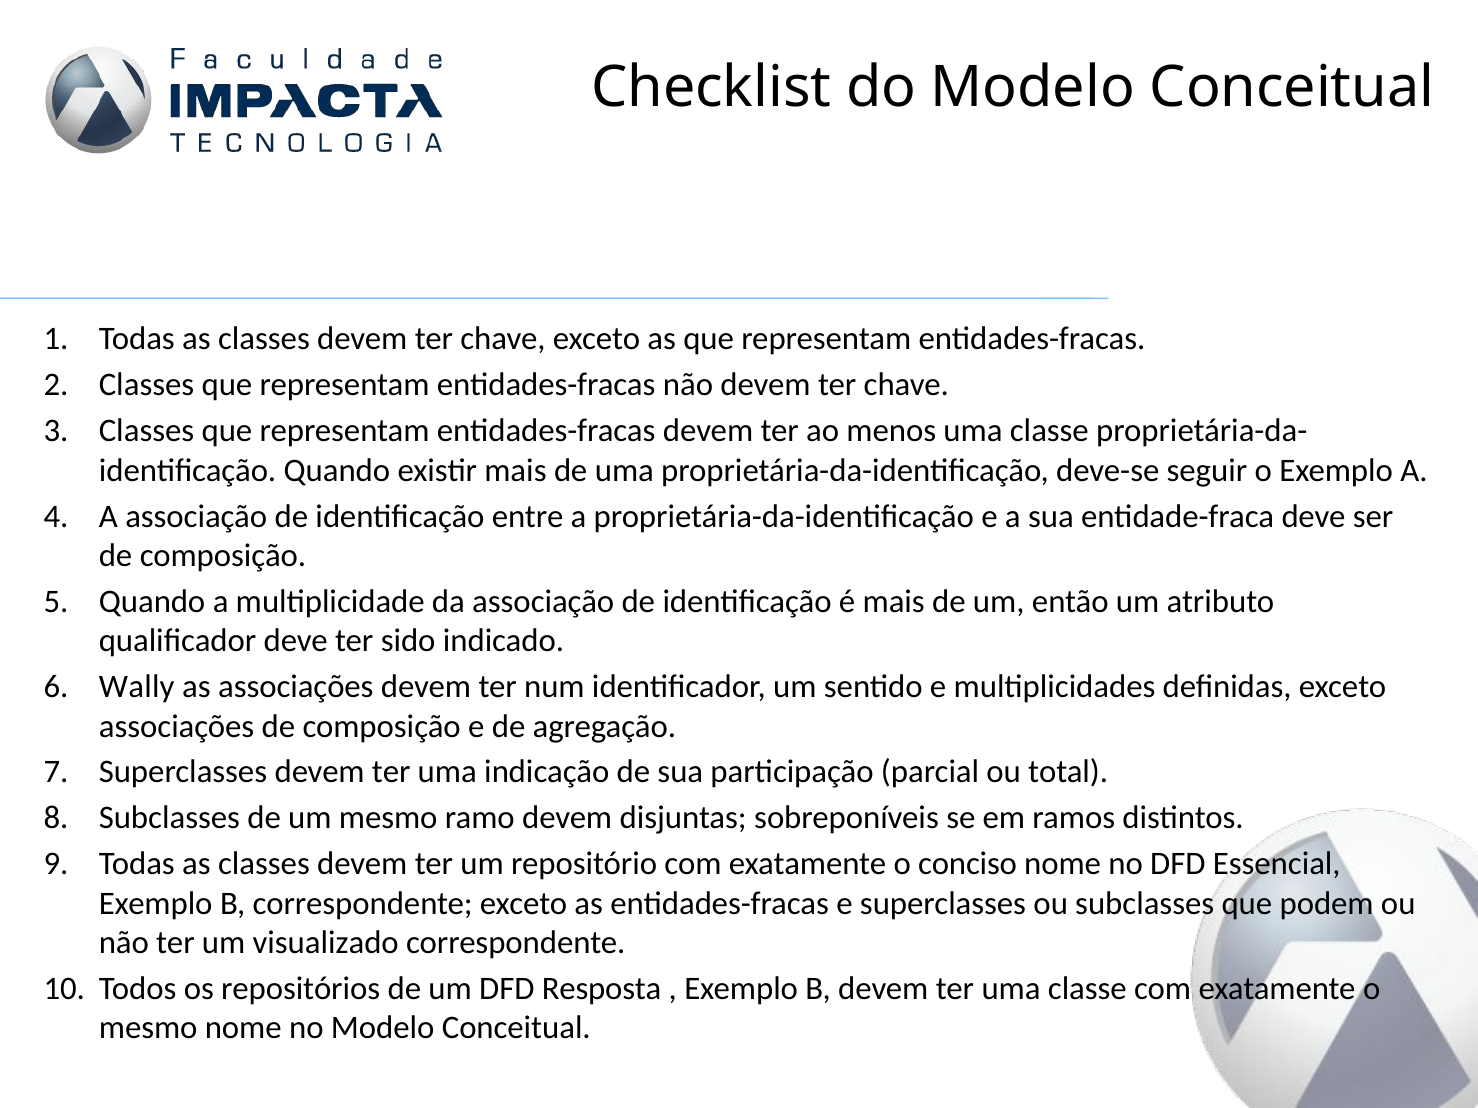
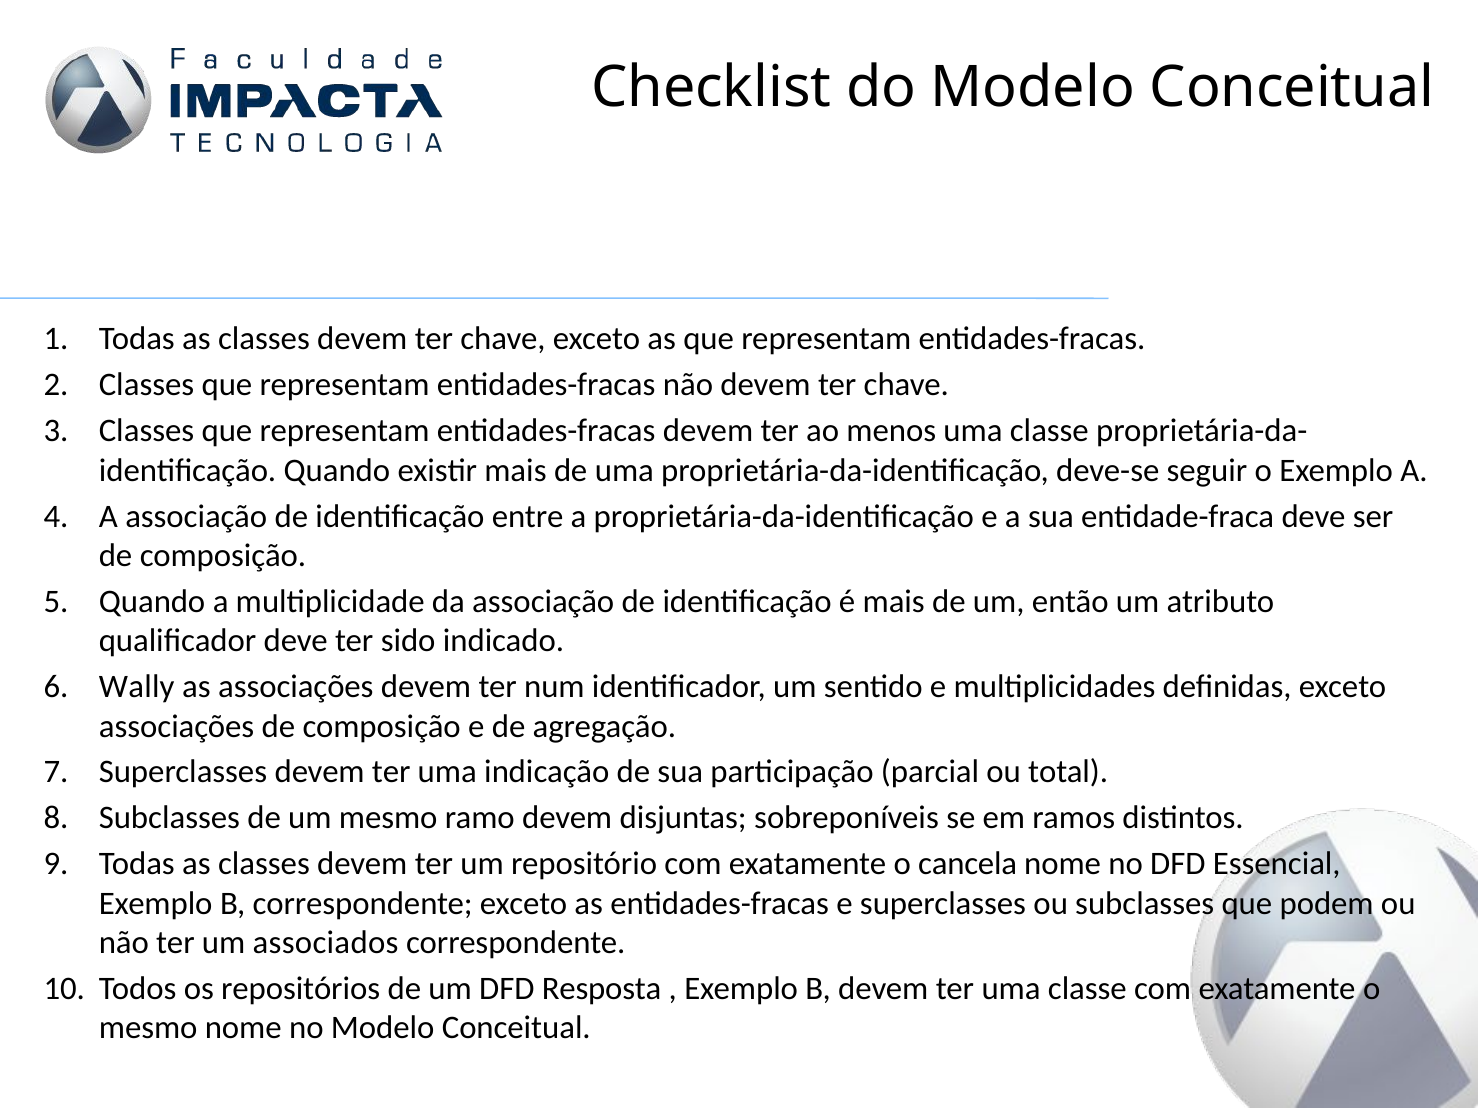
conciso: conciso -> cancela (968, 864)
visualizado: visualizado -> associados (326, 943)
